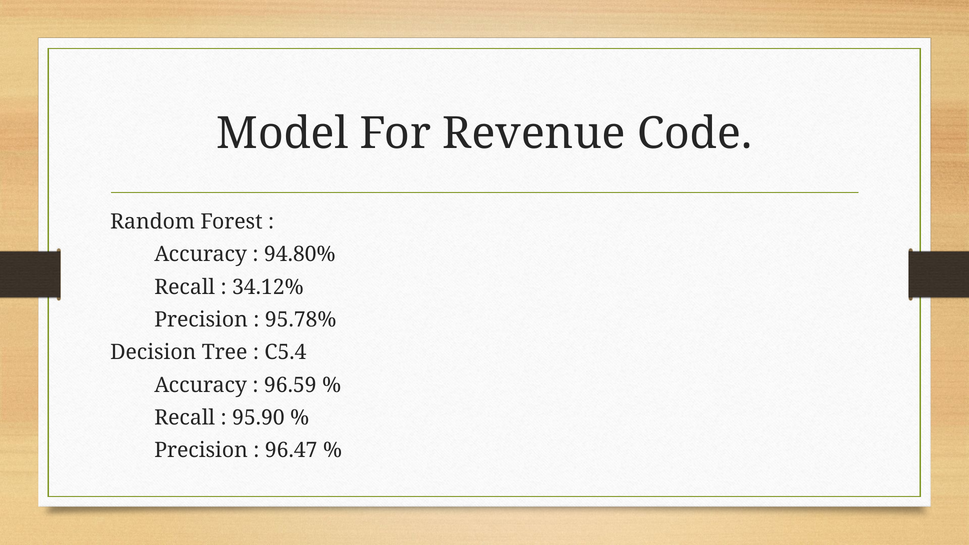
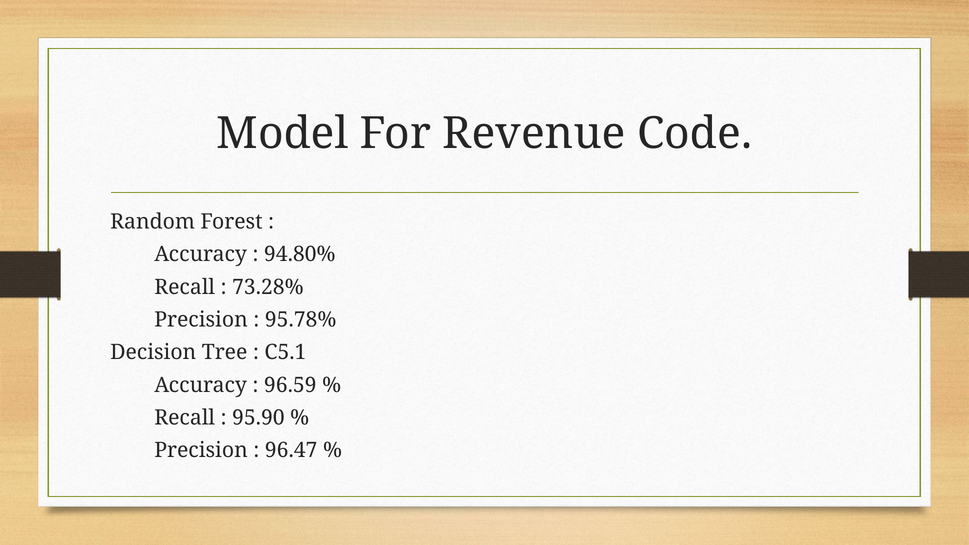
34.12%: 34.12% -> 73.28% (268, 287)
C5.4: C5.4 -> C5.1 (285, 352)
